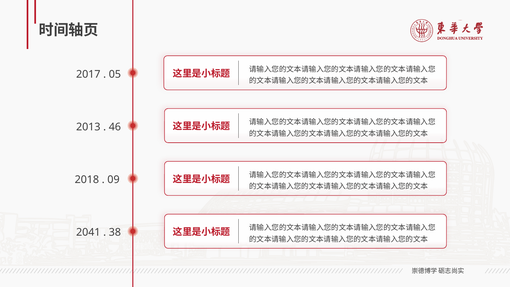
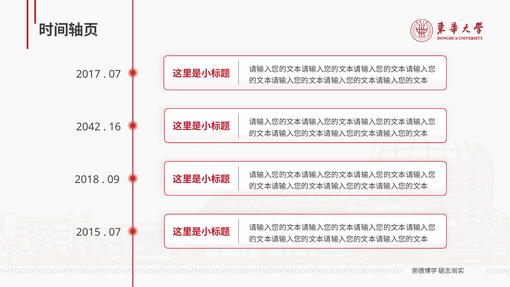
05: 05 -> 07 (115, 74)
2013: 2013 -> 2042 (88, 127)
46: 46 -> 16 (115, 127)
2041: 2041 -> 2015 (88, 232)
38: 38 -> 07 (115, 232)
